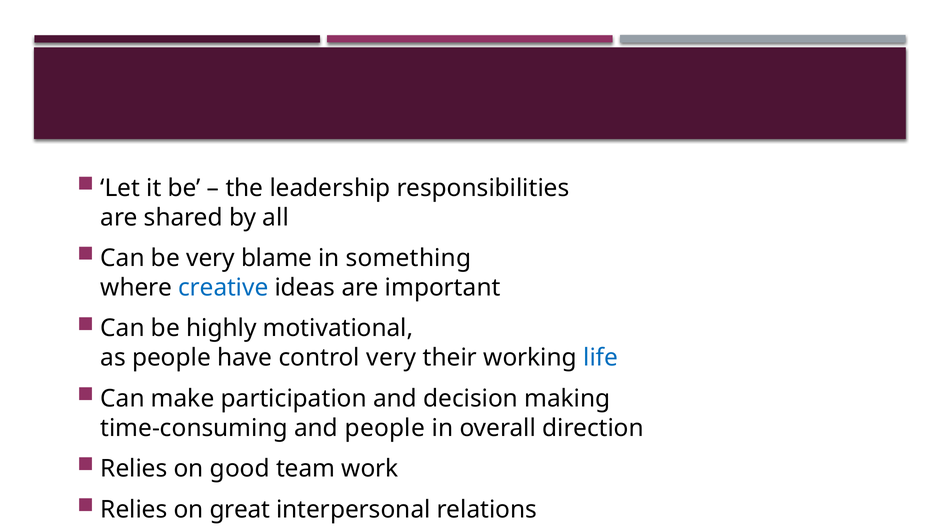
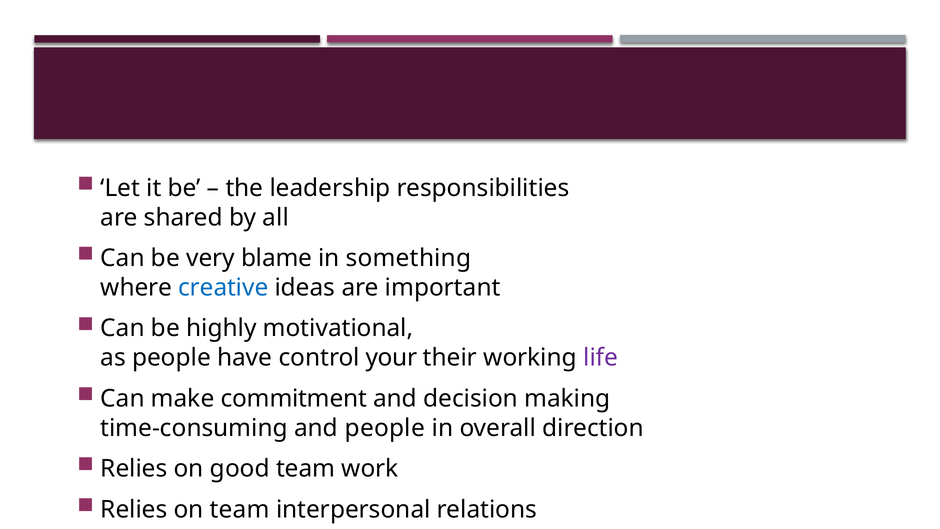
control very: very -> your (391, 358)
life colour: blue -> purple (601, 358)
participation: participation -> commitment (294, 398)
on great: great -> team (240, 509)
